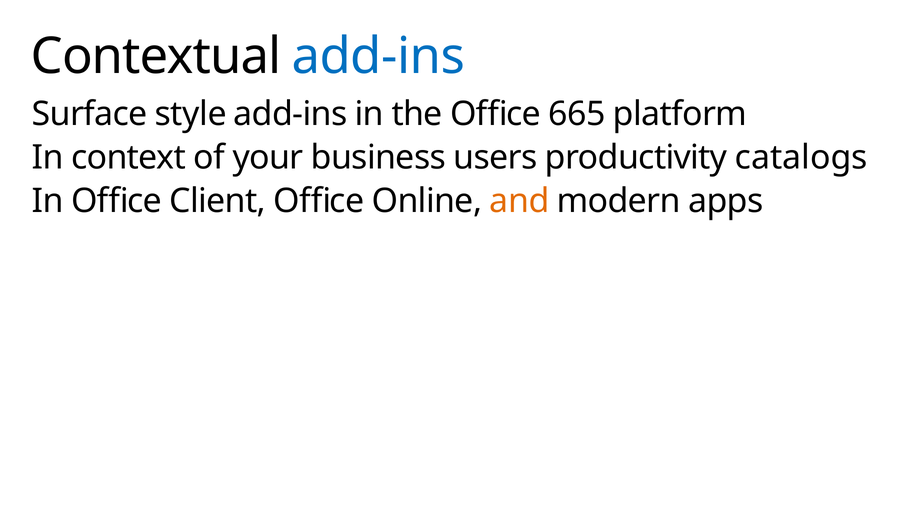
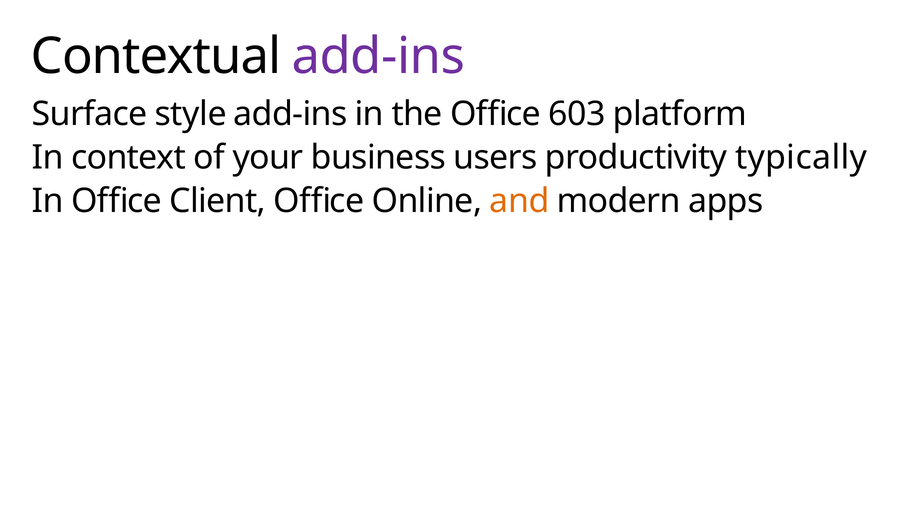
add-ins colour: blue -> purple (378, 57)
665: 665 -> 603 (577, 114)
catalogs: catalogs -> typically (801, 158)
